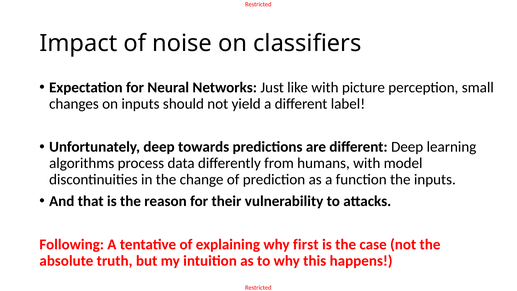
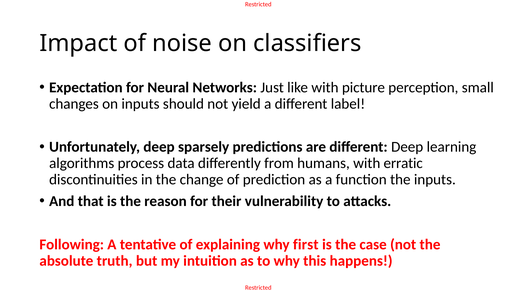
towards: towards -> sparsely (204, 147)
model: model -> erratic (403, 163)
